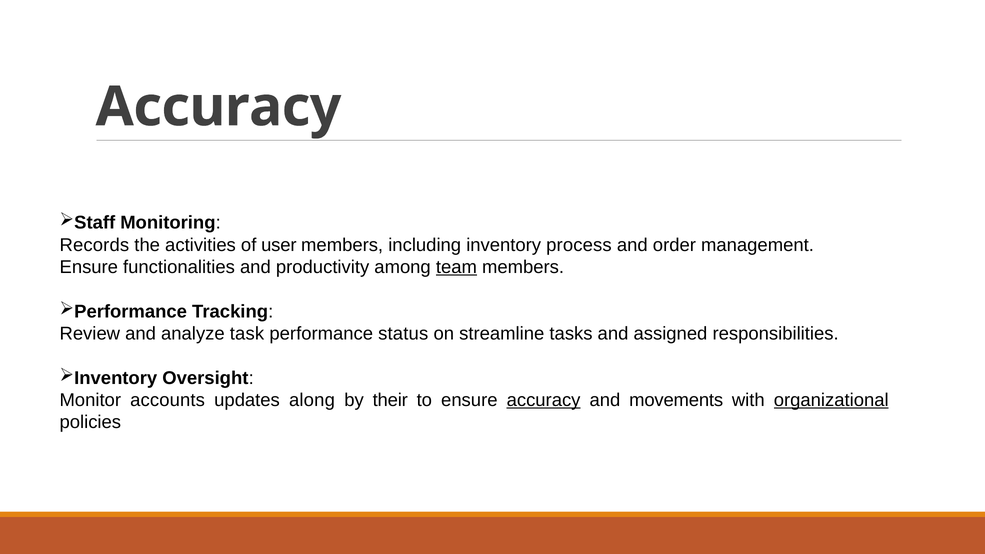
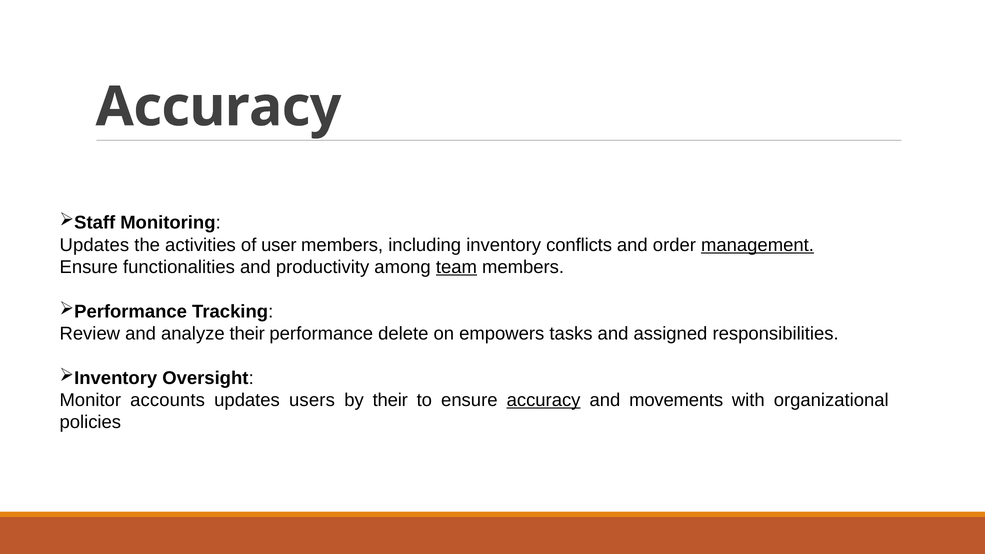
Records: Records -> Updates (94, 245)
process: process -> conflicts (579, 245)
management underline: none -> present (757, 245)
analyze task: task -> their (247, 334)
status: status -> delete (403, 334)
streamline: streamline -> empowers (502, 334)
along: along -> users (312, 400)
organizational underline: present -> none (831, 400)
